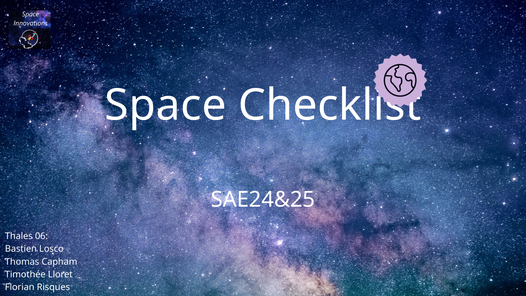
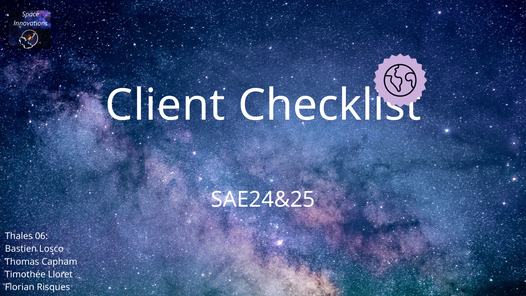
Space: Space -> Client (165, 105)
